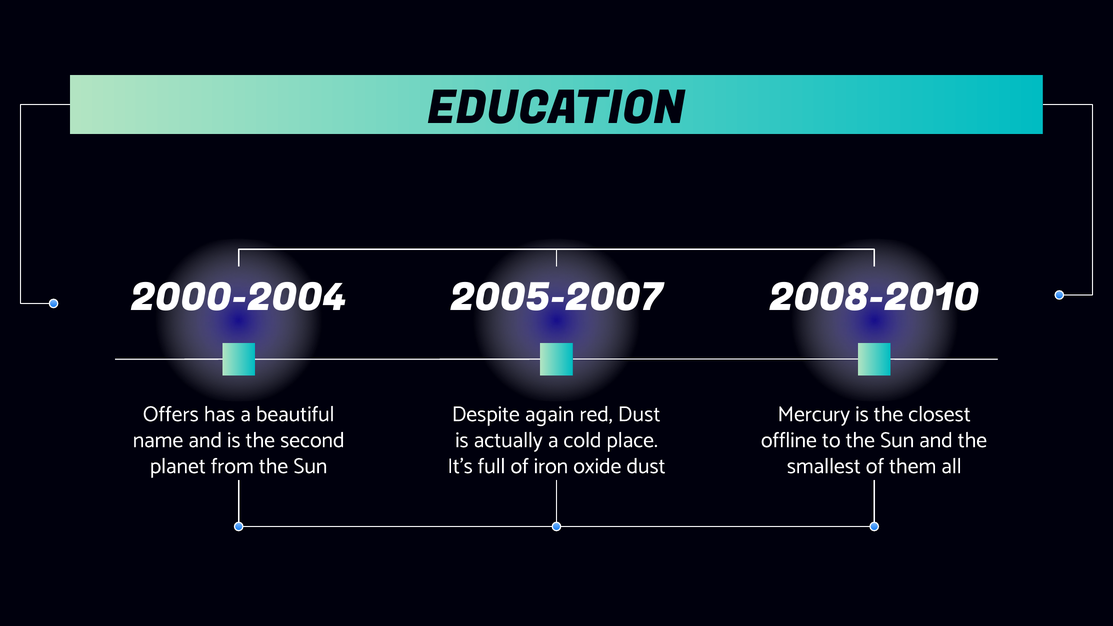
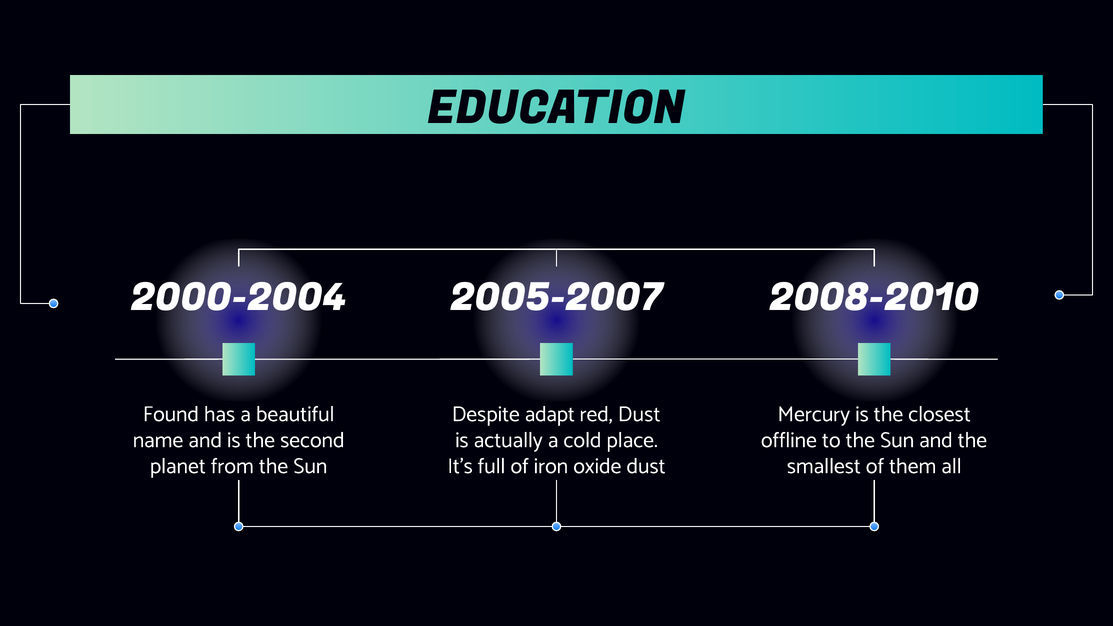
Offers: Offers -> Found (171, 414)
again: again -> adapt (550, 414)
